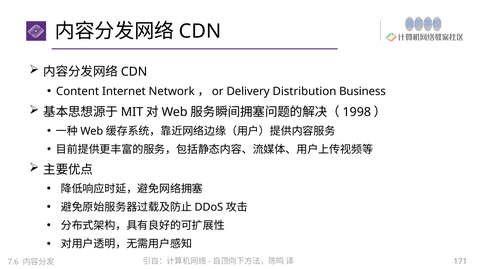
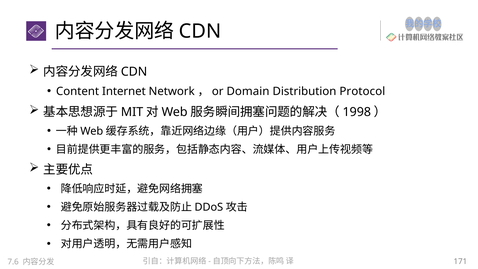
Delivery: Delivery -> Domain (248, 91)
Business: Business -> Protocol (362, 91)
